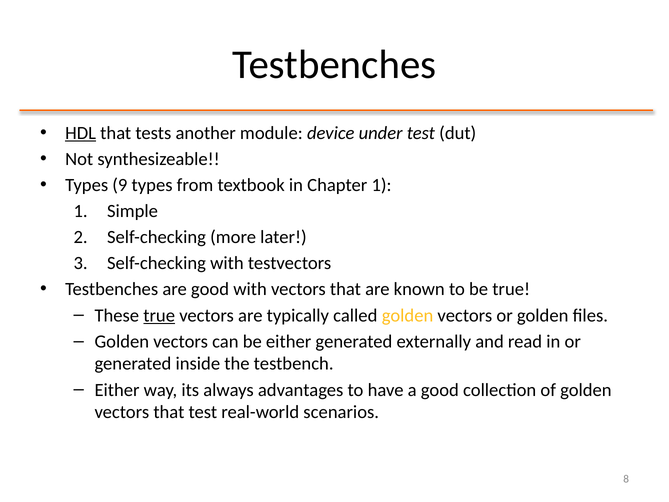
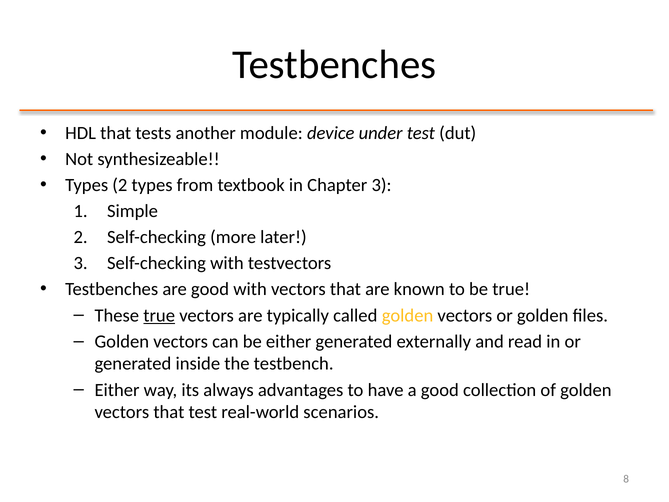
HDL underline: present -> none (81, 133)
Types 9: 9 -> 2 (120, 185)
Chapter 1: 1 -> 3 (382, 185)
